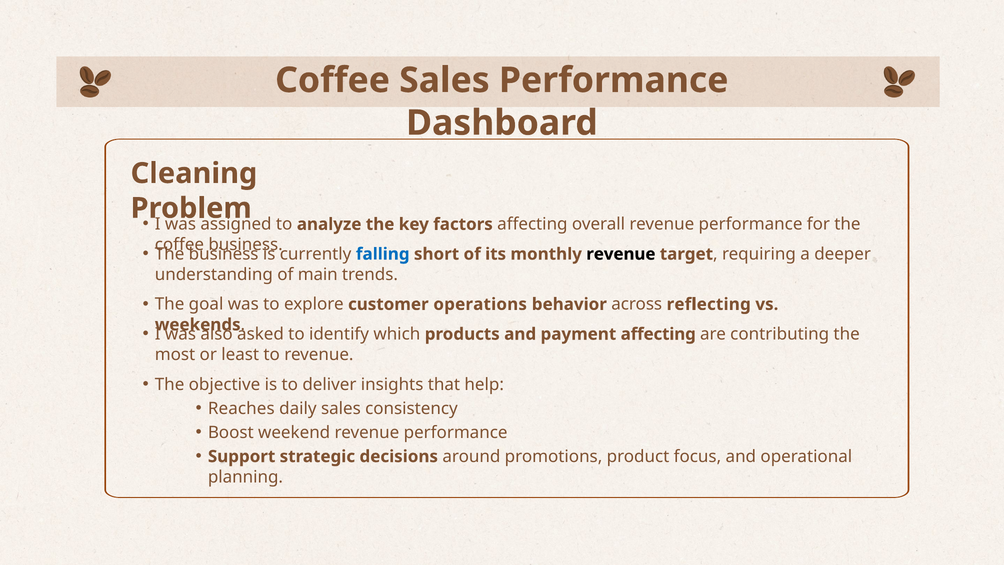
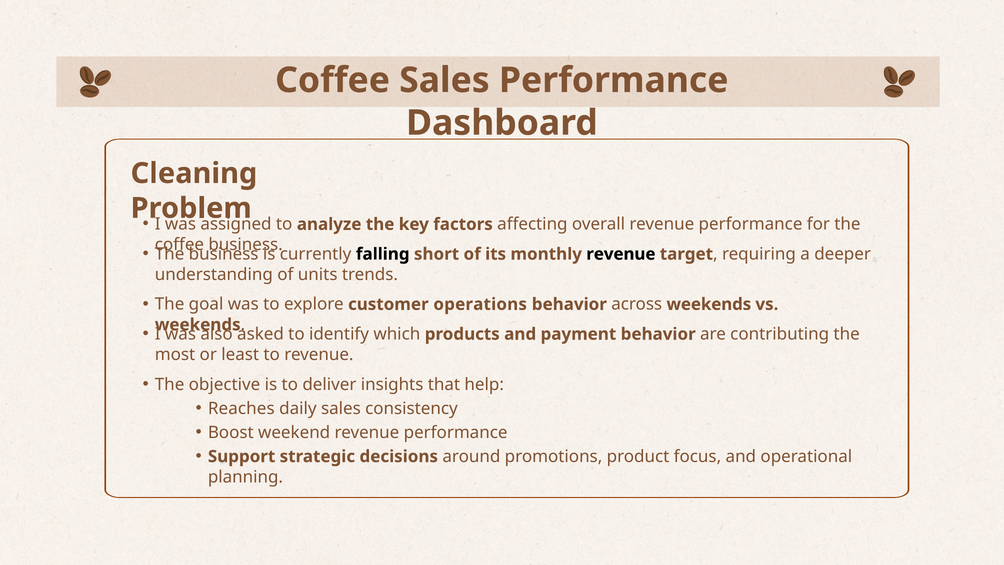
falling colour: blue -> black (383, 254)
main: main -> units (318, 274)
across reflecting: reflecting -> weekends (709, 304)
payment affecting: affecting -> behavior (658, 334)
